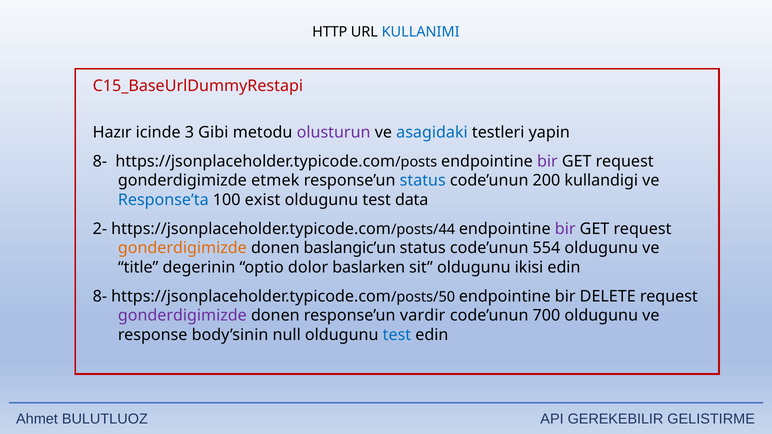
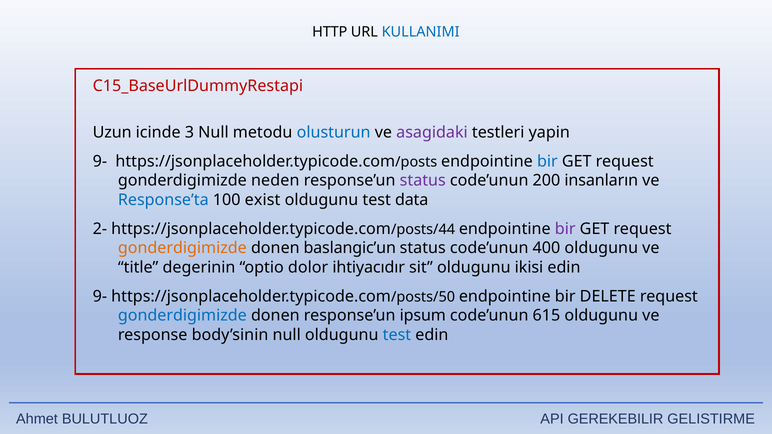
Hazır: Hazır -> Uzun (112, 132)
3 Gibi: Gibi -> Null (213, 132)
olusturun colour: purple -> blue (334, 132)
asagidaki colour: blue -> purple (432, 132)
8-: 8- -> 9- (100, 161)
bir colour: purple -> blue (547, 161)
etmek: etmek -> neden (275, 181)
status colour: blue -> purple (423, 181)
kullandigi: kullandigi -> insanların (601, 181)
554: 554 -> 400 (546, 248)
baslarken: baslarken -> ihtiyacıdır (369, 267)
8-: 8- -> 9- (100, 296)
gonderdigimizde colour: purple -> blue (182, 316)
vardir: vardir -> ipsum (423, 316)
700: 700 -> 615 (546, 316)
